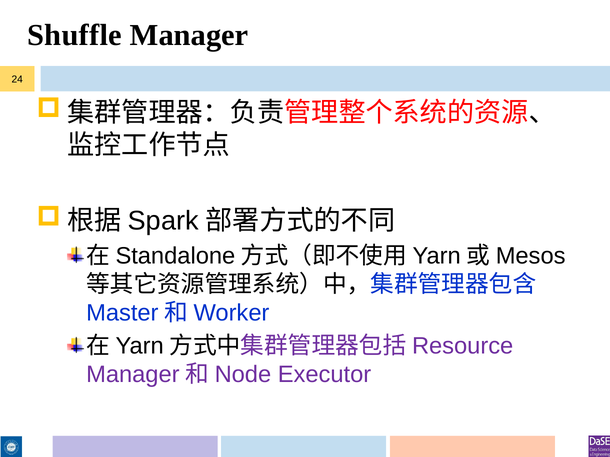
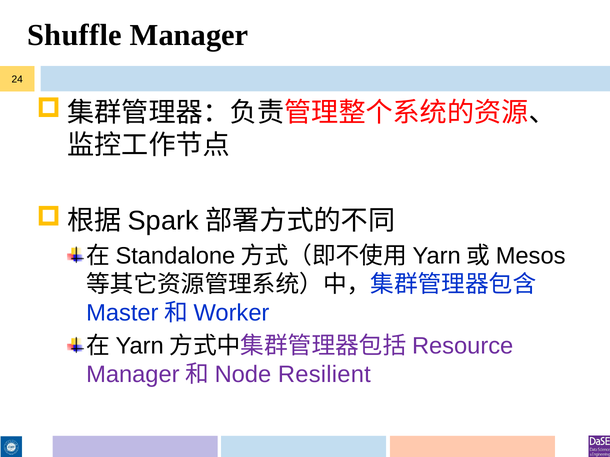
Executor: Executor -> Resilient (324, 375)
